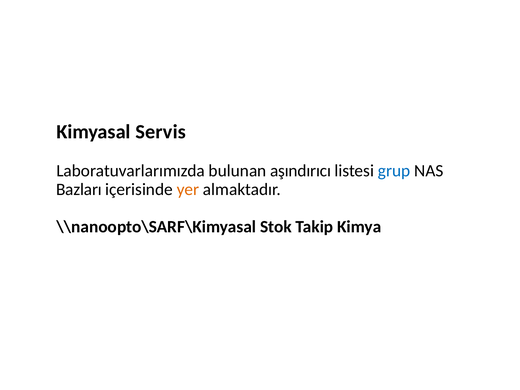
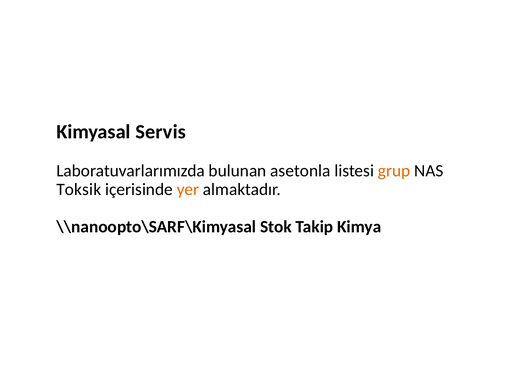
aşındırıcı: aşındırıcı -> asetonla (300, 171)
grup colour: blue -> orange (394, 171)
Bazları: Bazları -> Toksik (79, 189)
